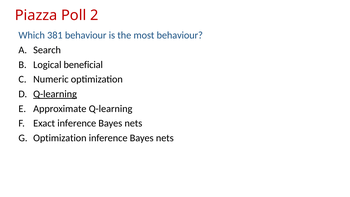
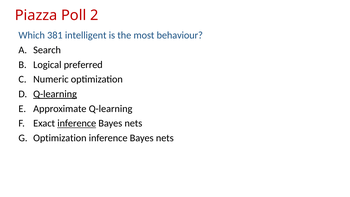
381 behaviour: behaviour -> intelligent (86, 35)
beneficial: beneficial -> preferred (83, 65)
inference underline: none -> present (77, 123)
